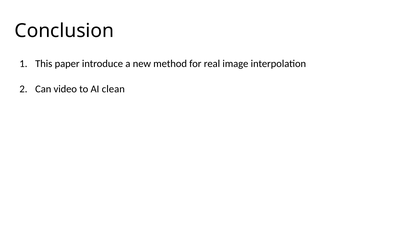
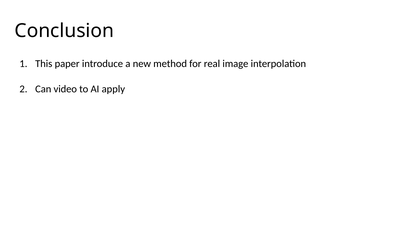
clean: clean -> apply (113, 89)
